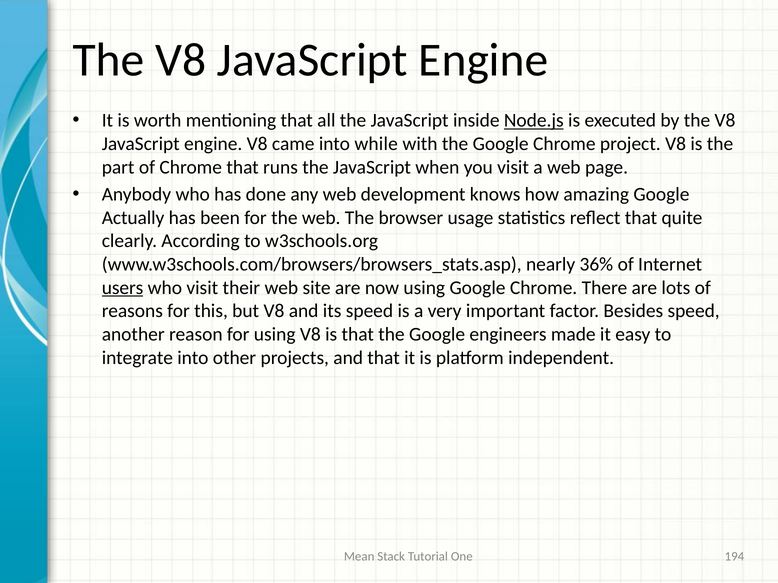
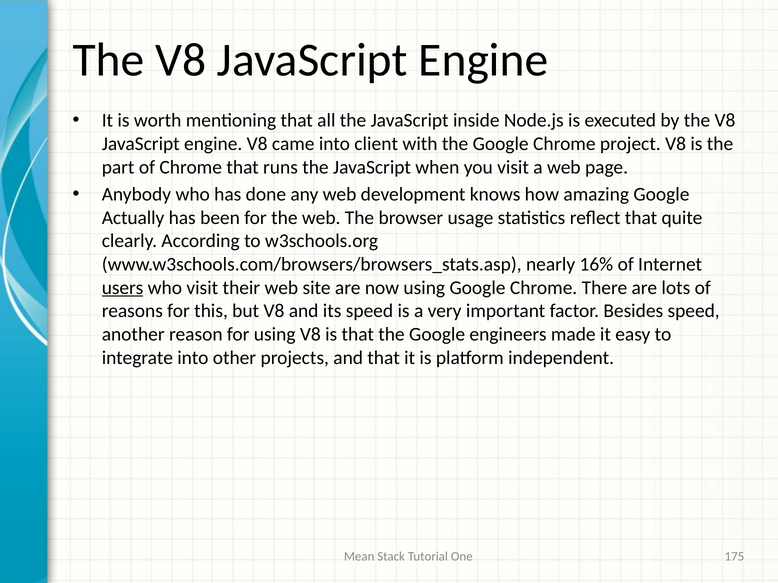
Node.js underline: present -> none (534, 121)
while: while -> client (376, 144)
36%: 36% -> 16% (596, 265)
194: 194 -> 175 (734, 557)
